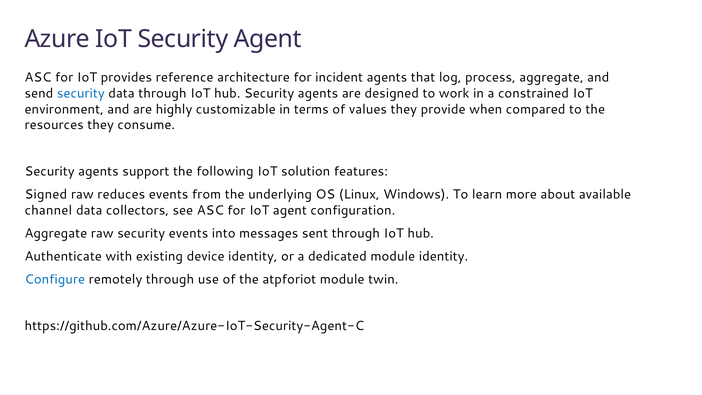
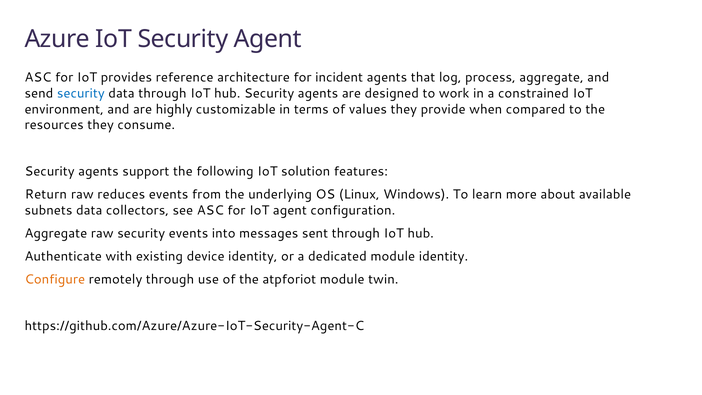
Signed: Signed -> Return (46, 194)
channel: channel -> subnets (48, 210)
Configure colour: blue -> orange (55, 279)
